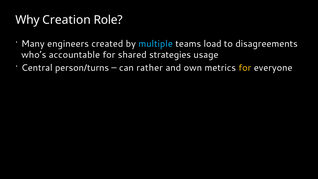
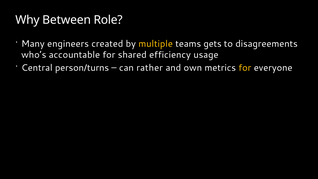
Creation: Creation -> Between (67, 20)
multiple colour: light blue -> yellow (156, 44)
load: load -> gets (213, 44)
strategies: strategies -> efficiency (170, 55)
